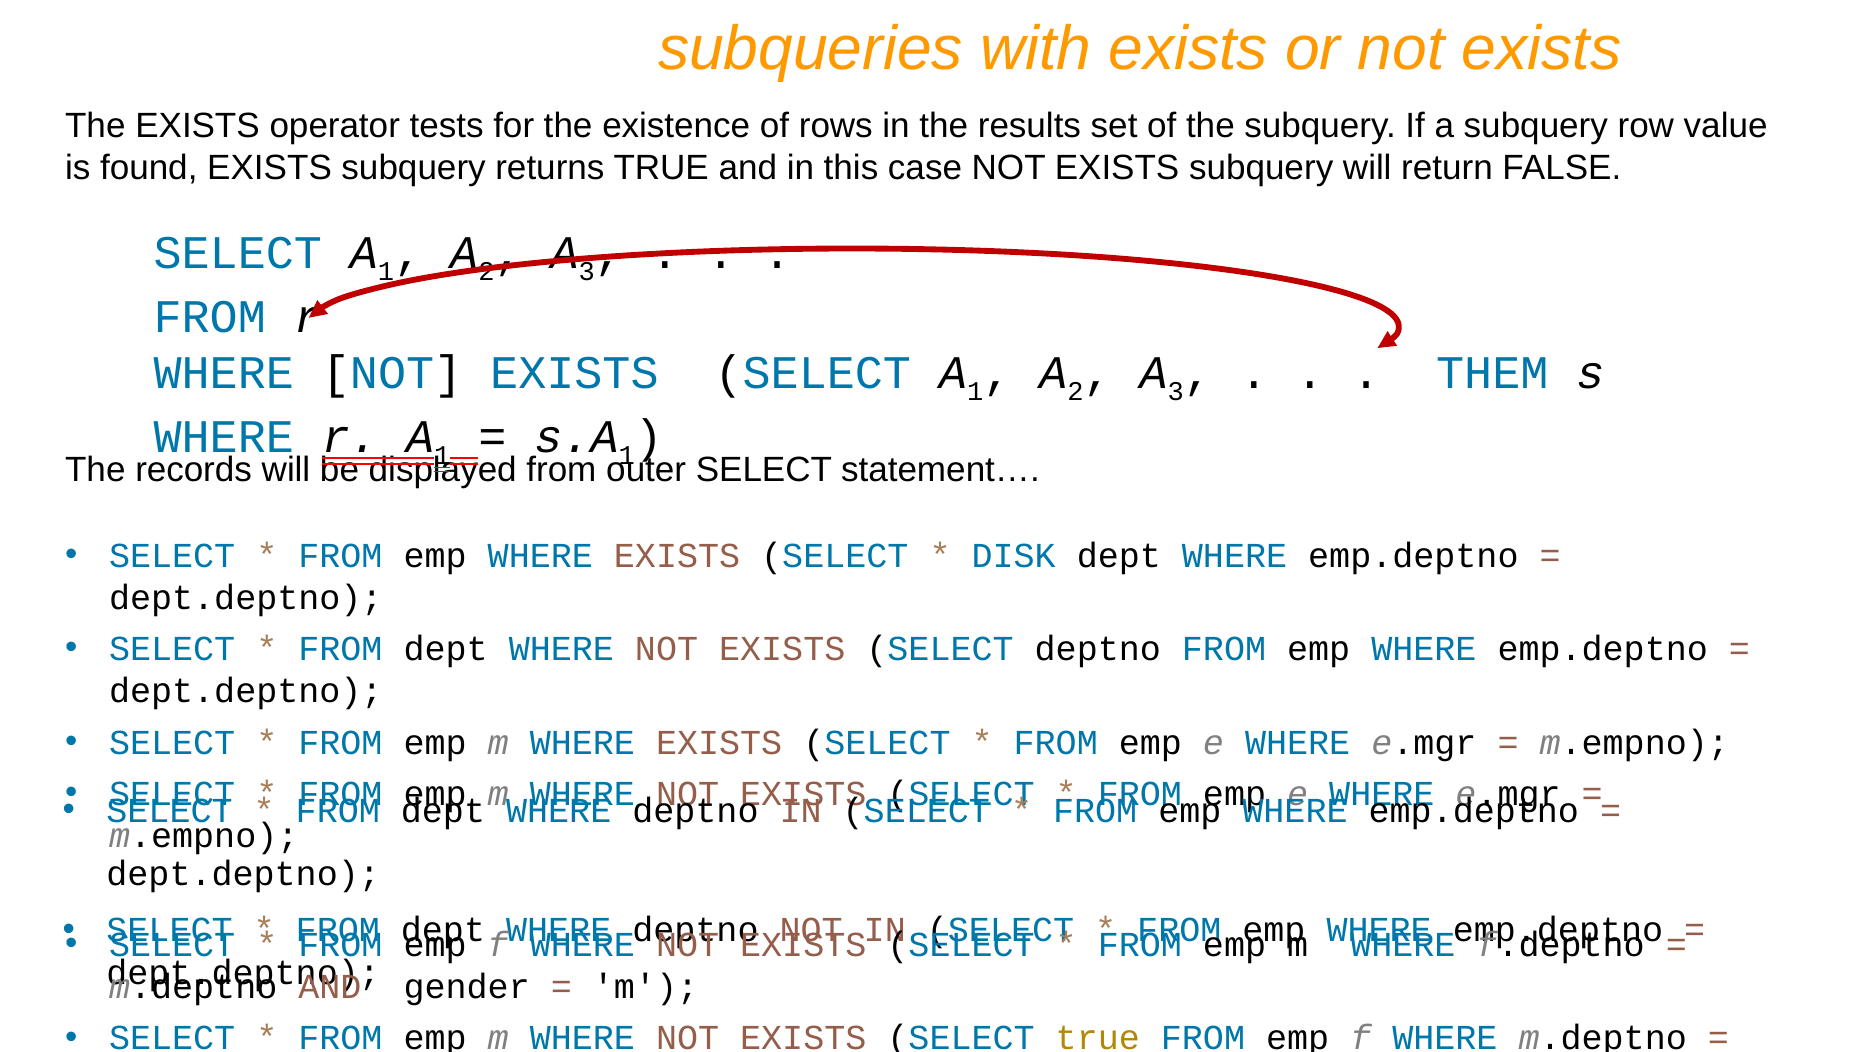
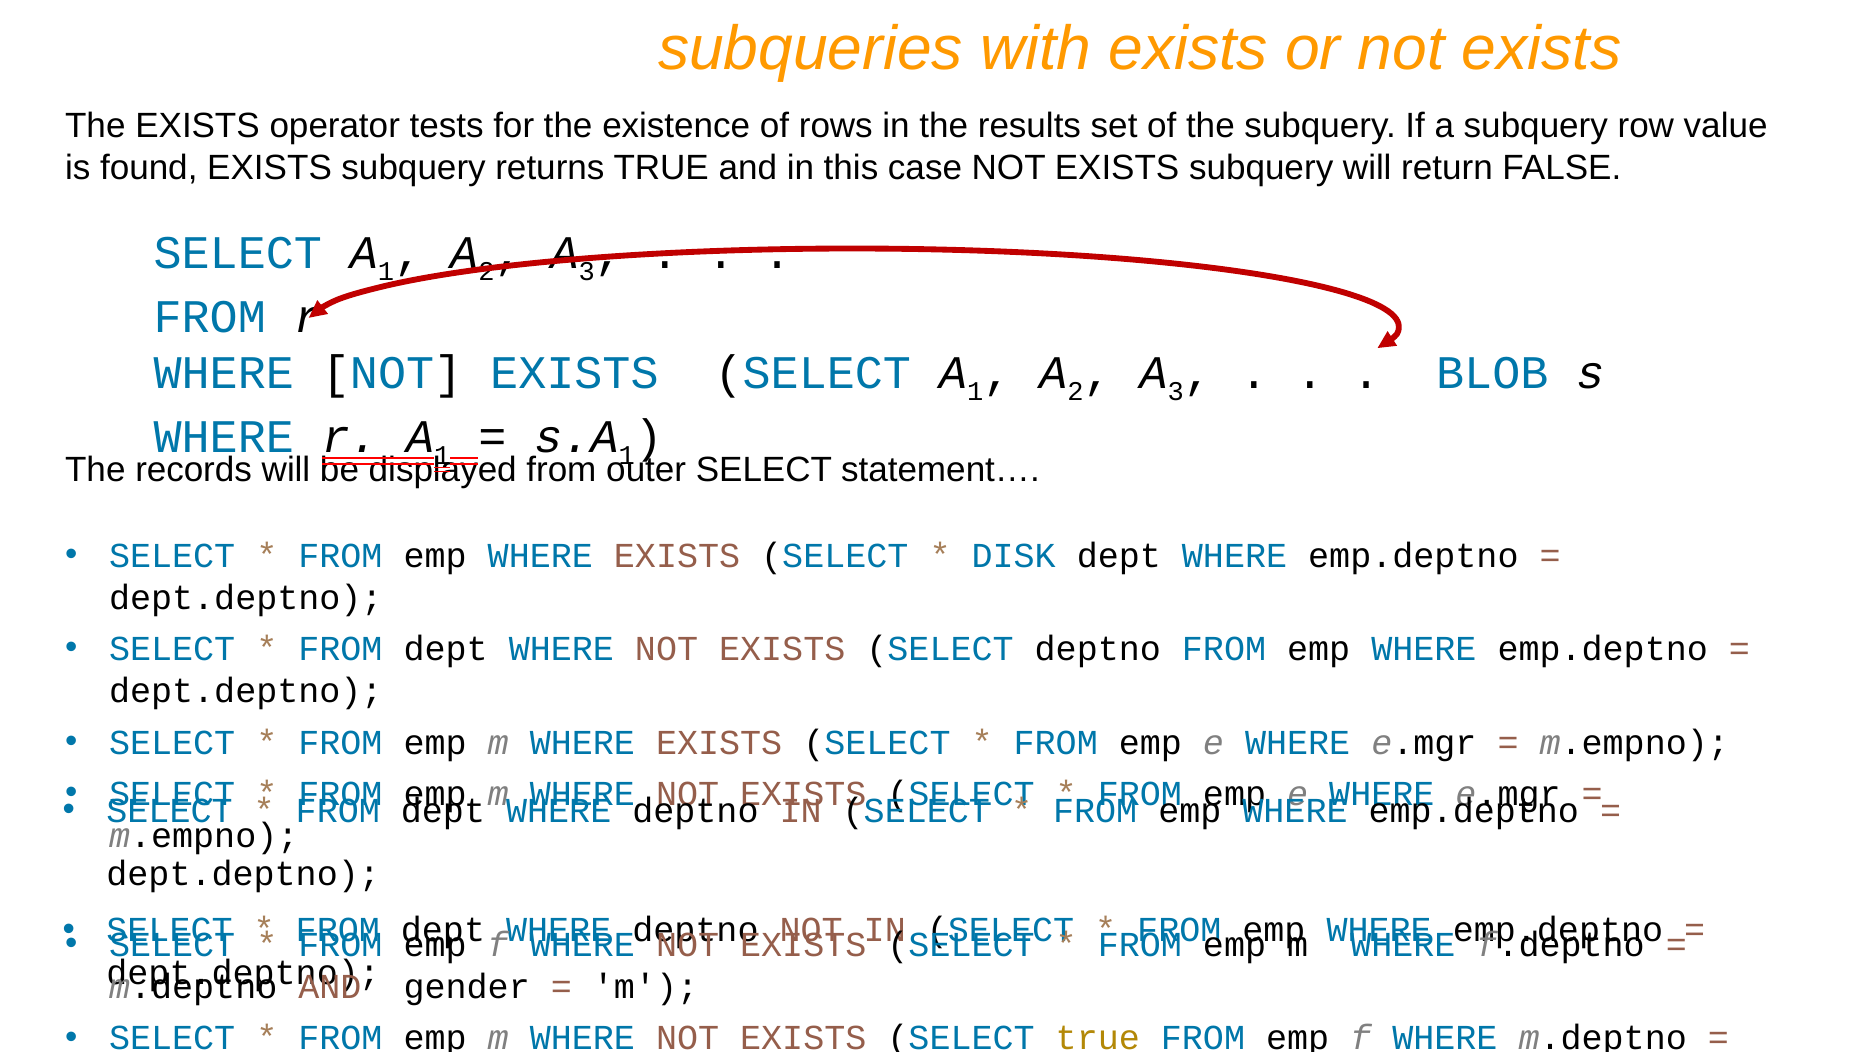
THEM: THEM -> BLOB (1492, 373)
